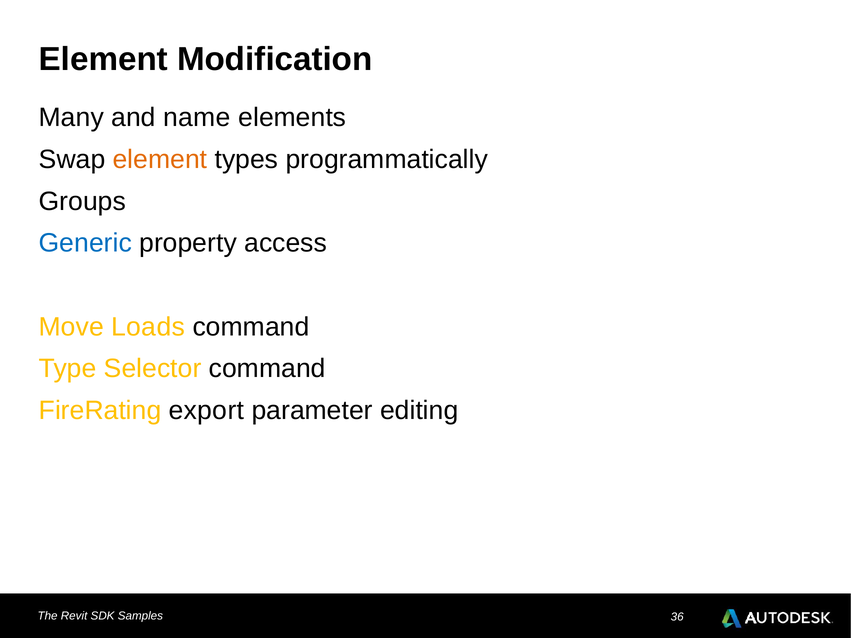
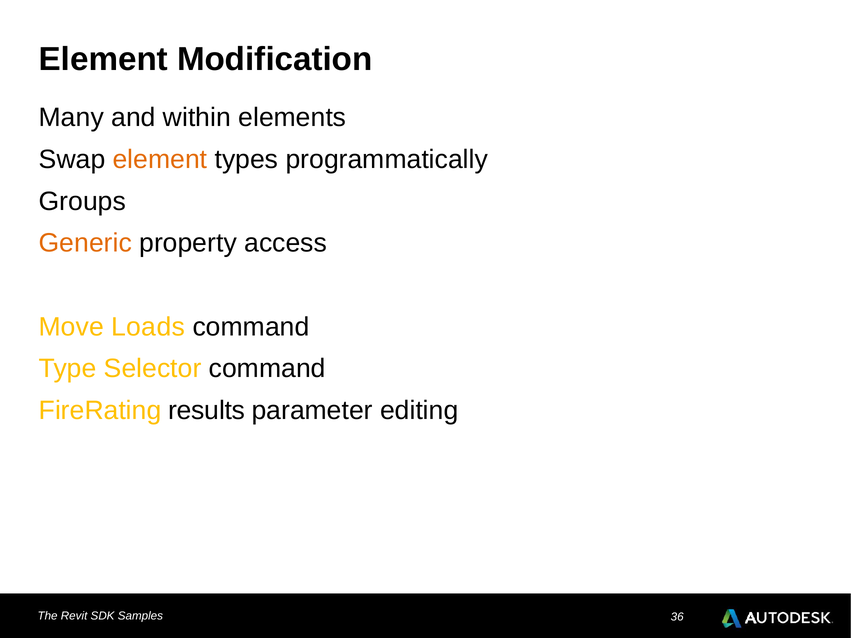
name: name -> within (197, 118)
Generic colour: blue -> orange (85, 243)
export: export -> results (207, 411)
